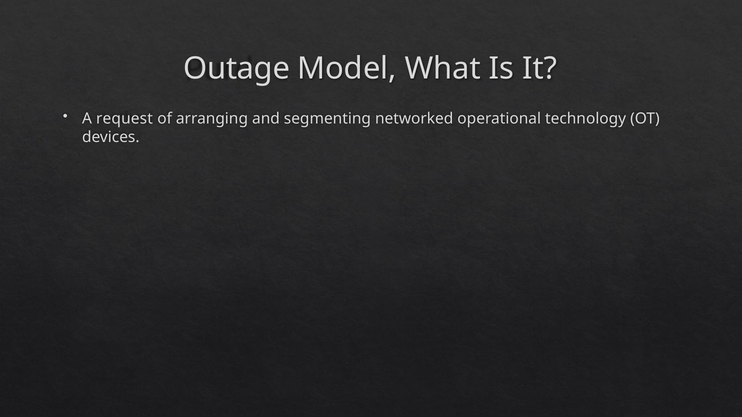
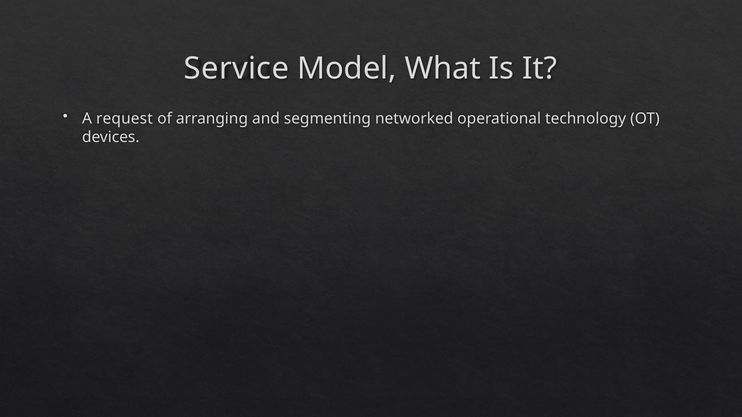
Outage: Outage -> Service (236, 69)
